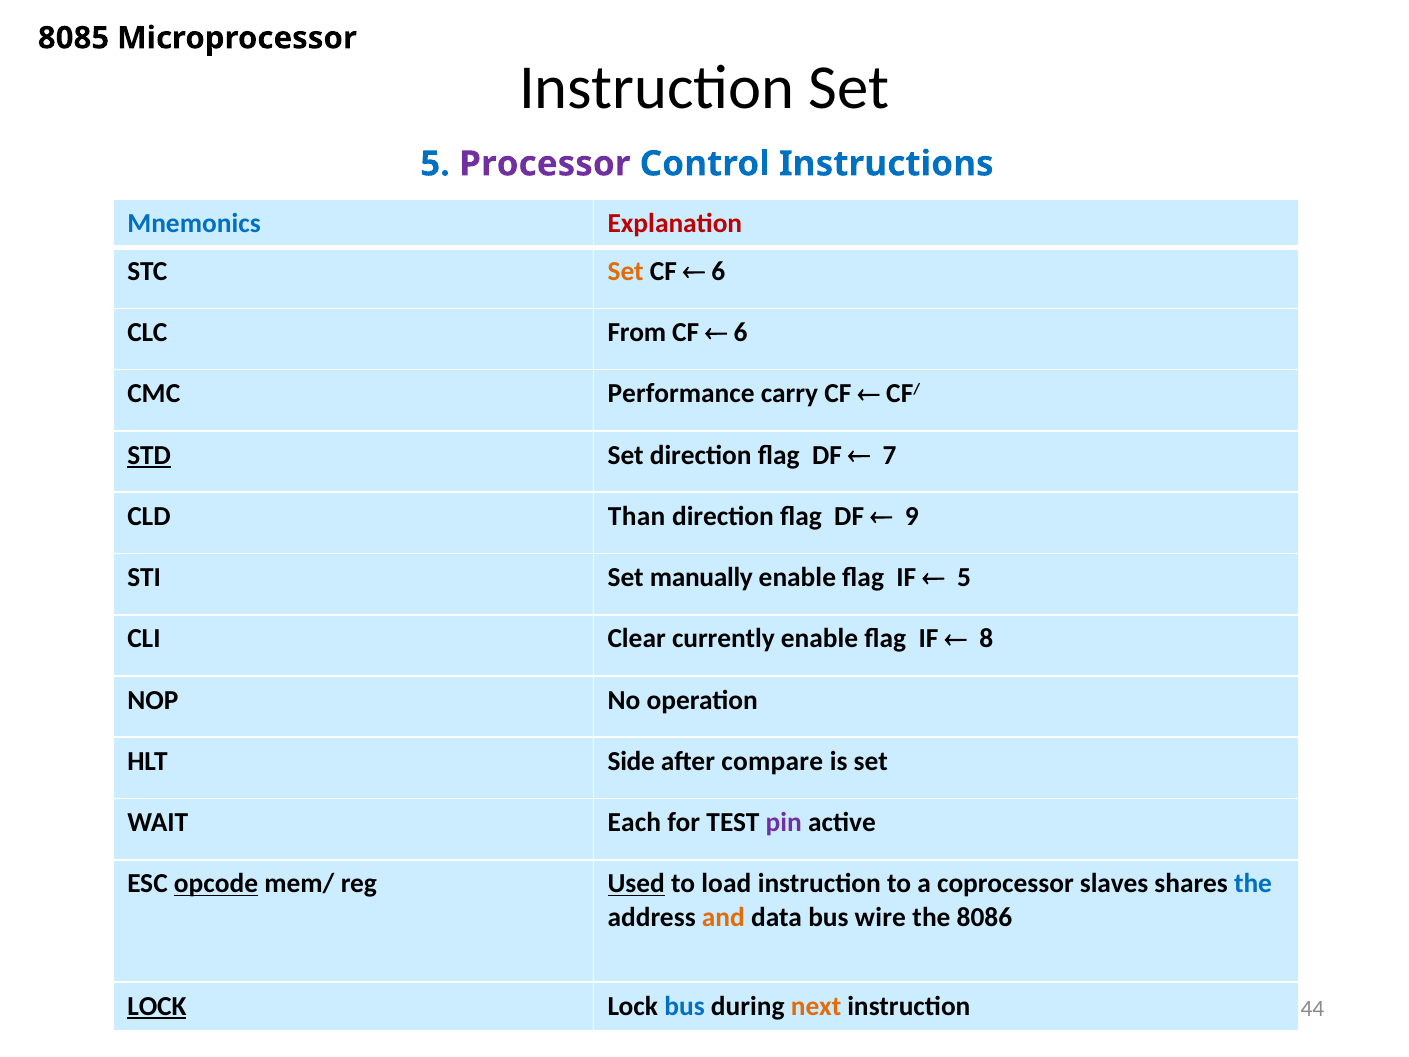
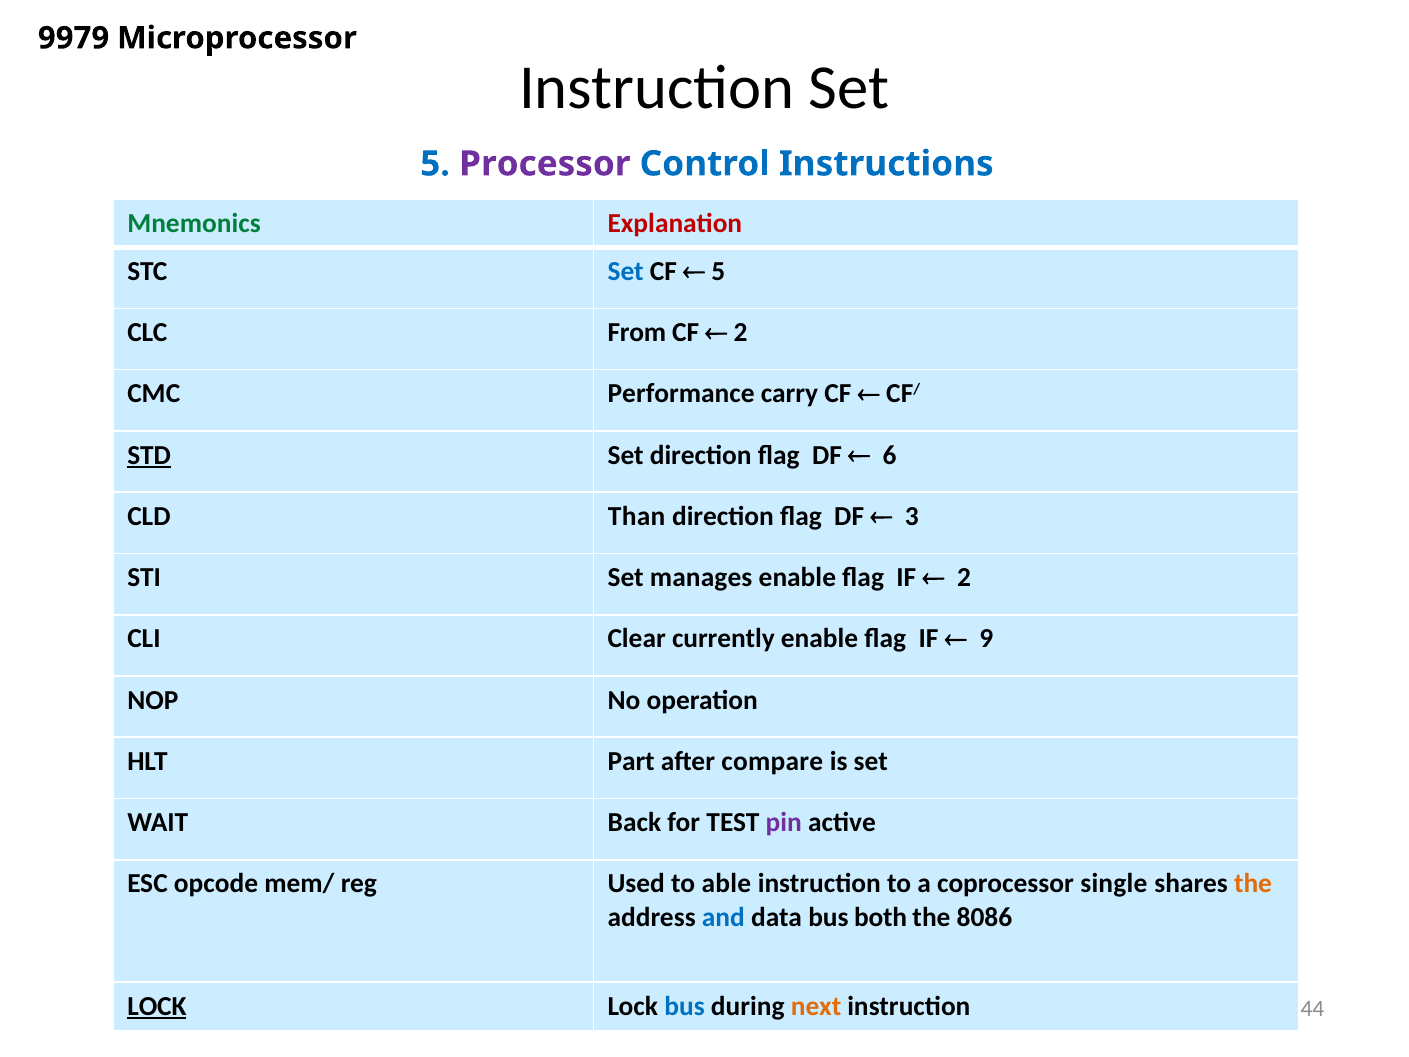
8085: 8085 -> 9979 (74, 38)
Mnemonics colour: blue -> green (194, 224)
Set colour: orange -> blue (626, 271)
6: 6 -> 5 (718, 271)
6: 6 -> 2 (741, 332)
7: 7 -> 6 (890, 455)
9: 9 -> 3 (912, 516)
manually: manually -> manages (701, 577)
5: 5 -> 2 (964, 577)
8: 8 -> 9 (986, 639)
Side: Side -> Part (631, 761)
Each: Each -> Back (634, 822)
opcode underline: present -> none (216, 884)
Used underline: present -> none (636, 884)
load: load -> able (726, 884)
slaves: slaves -> single (1114, 884)
the colour: blue -> orange (1253, 884)
and colour: orange -> blue (723, 917)
wire: wire -> both (881, 917)
